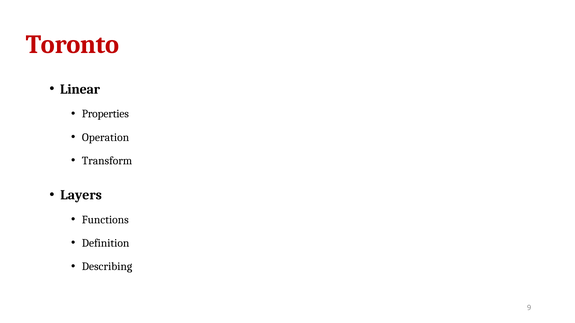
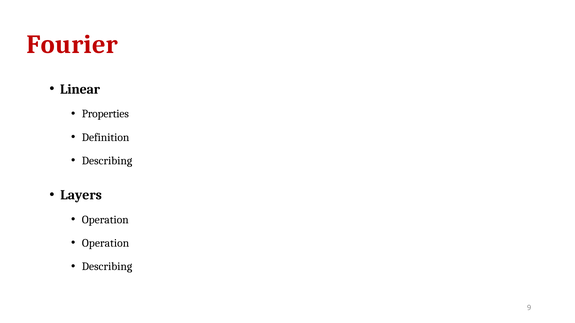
Toronto: Toronto -> Fourier (72, 45)
Operation: Operation -> Definition (106, 138)
Transform: Transform -> Describing (107, 161)
Functions: Functions -> Operation (105, 220)
Definition: Definition -> Operation (106, 243)
